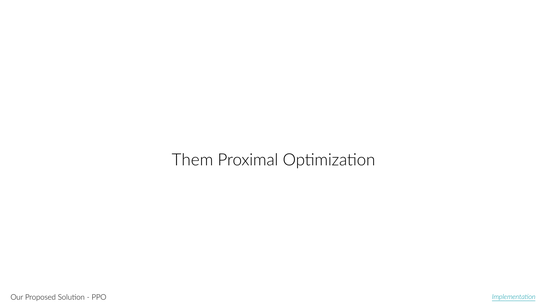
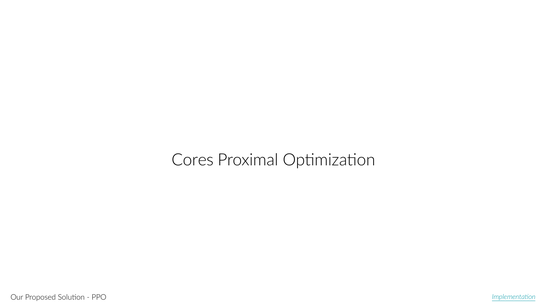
Them: Them -> Cores (193, 160)
